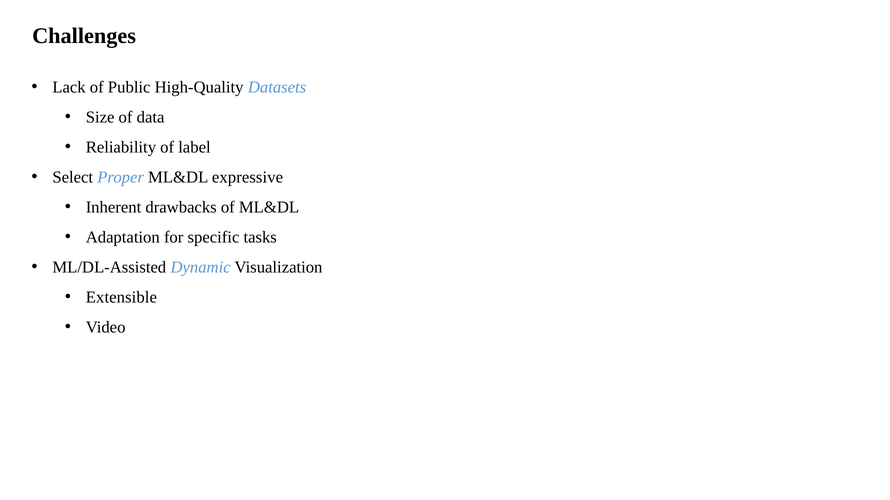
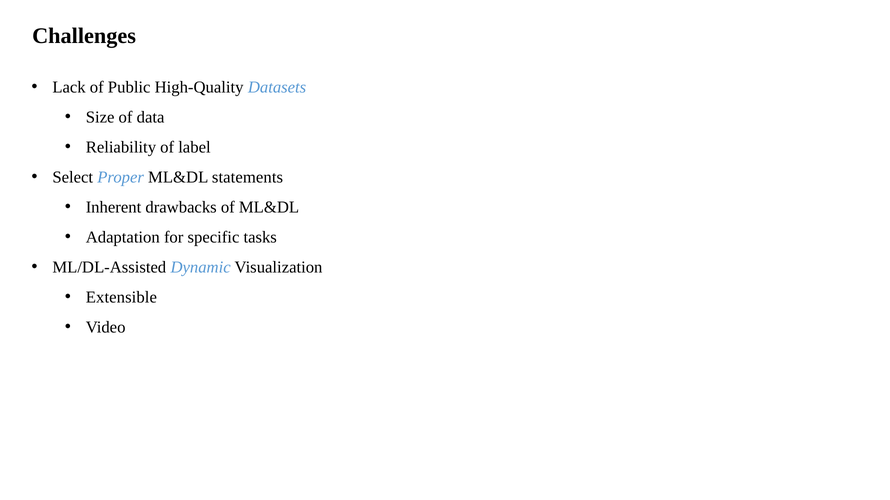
expressive: expressive -> statements (248, 177)
